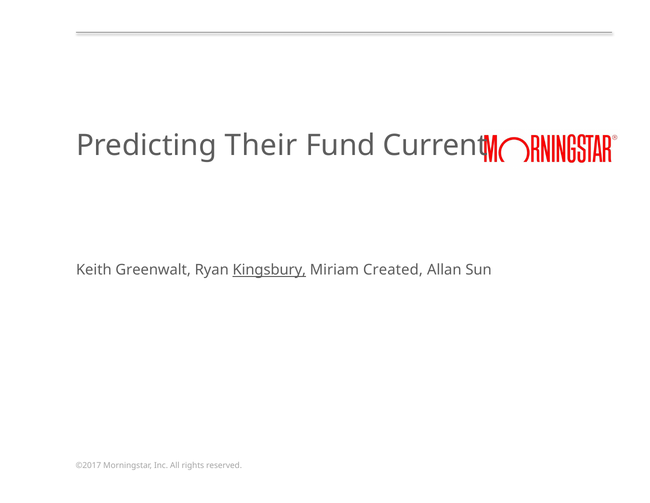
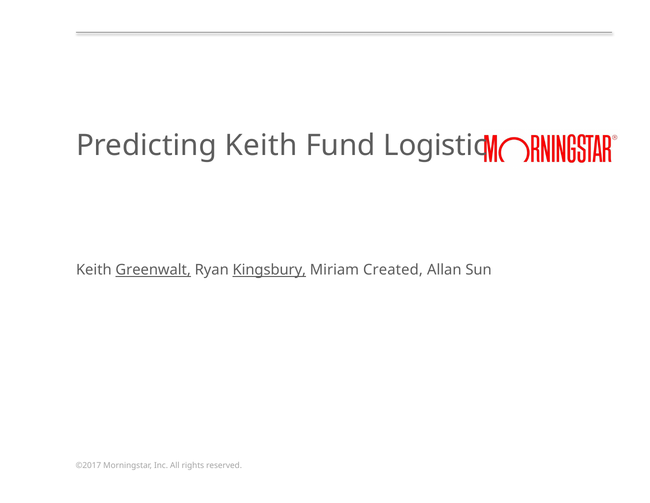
Predicting Their: Their -> Keith (261, 145)
Current: Current -> Logistic (435, 145)
Greenwalt underline: none -> present (153, 270)
